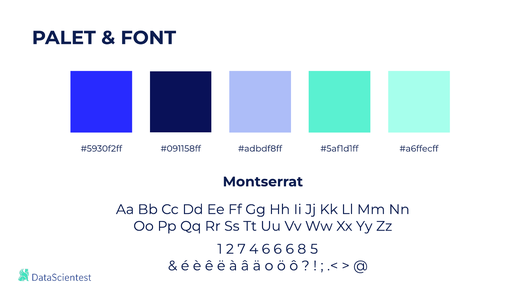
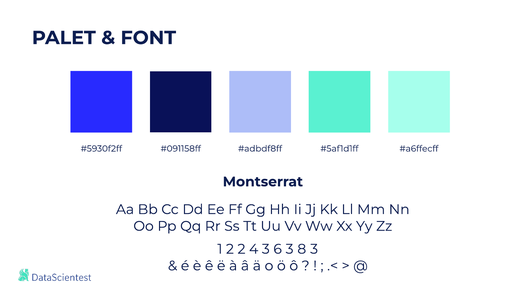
2 7: 7 -> 2 (241, 250)
4 6: 6 -> 3 (266, 250)
6: 6 -> 3 (290, 250)
8 5: 5 -> 3 (314, 250)
